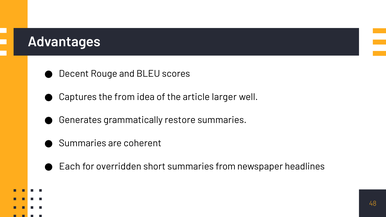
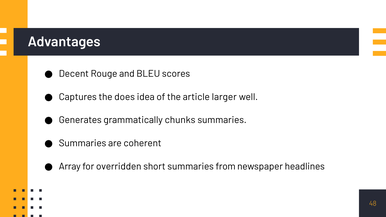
the from: from -> does (125, 97)
restore: restore -> chunks (180, 120)
Each: Each -> Array (70, 166)
